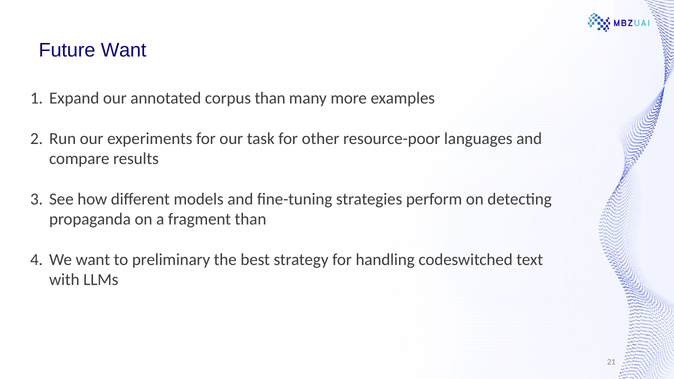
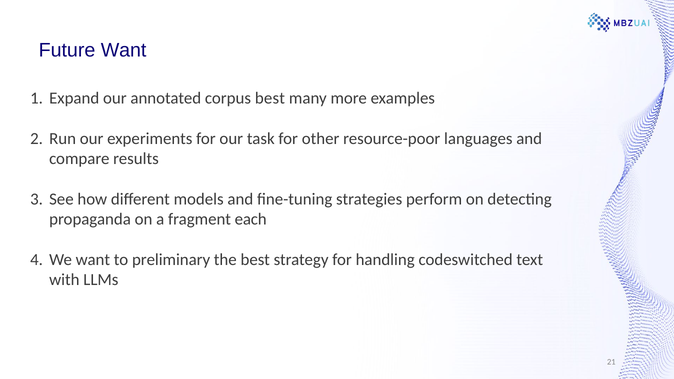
corpus than: than -> best (270, 98)
fragment than: than -> each (251, 219)
